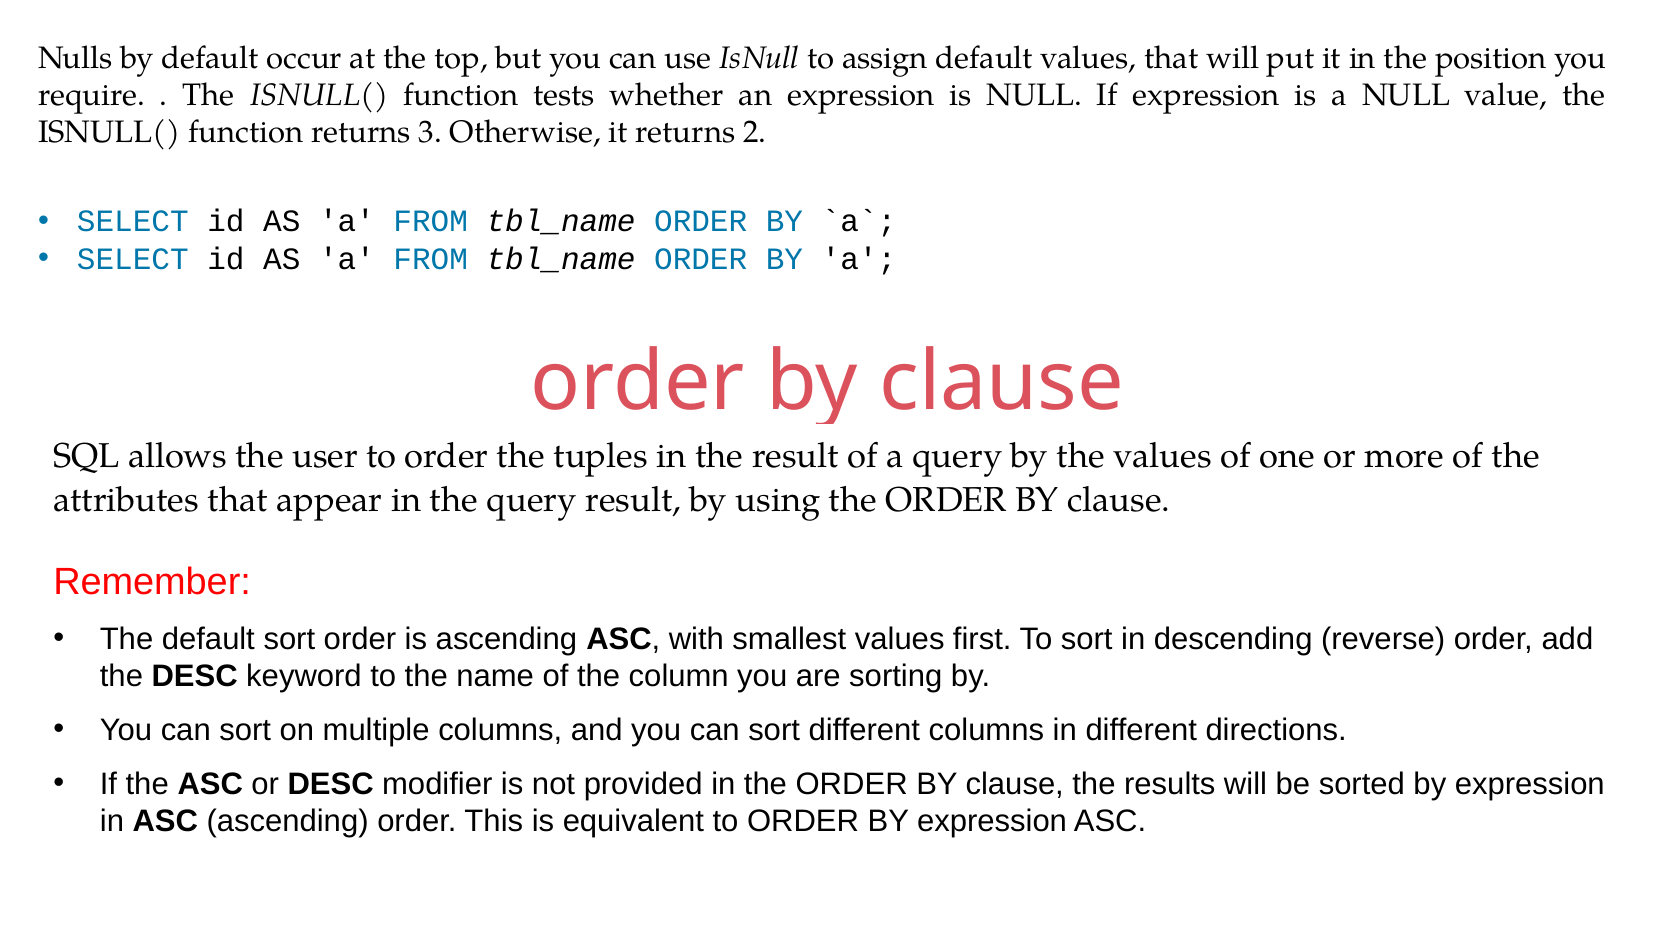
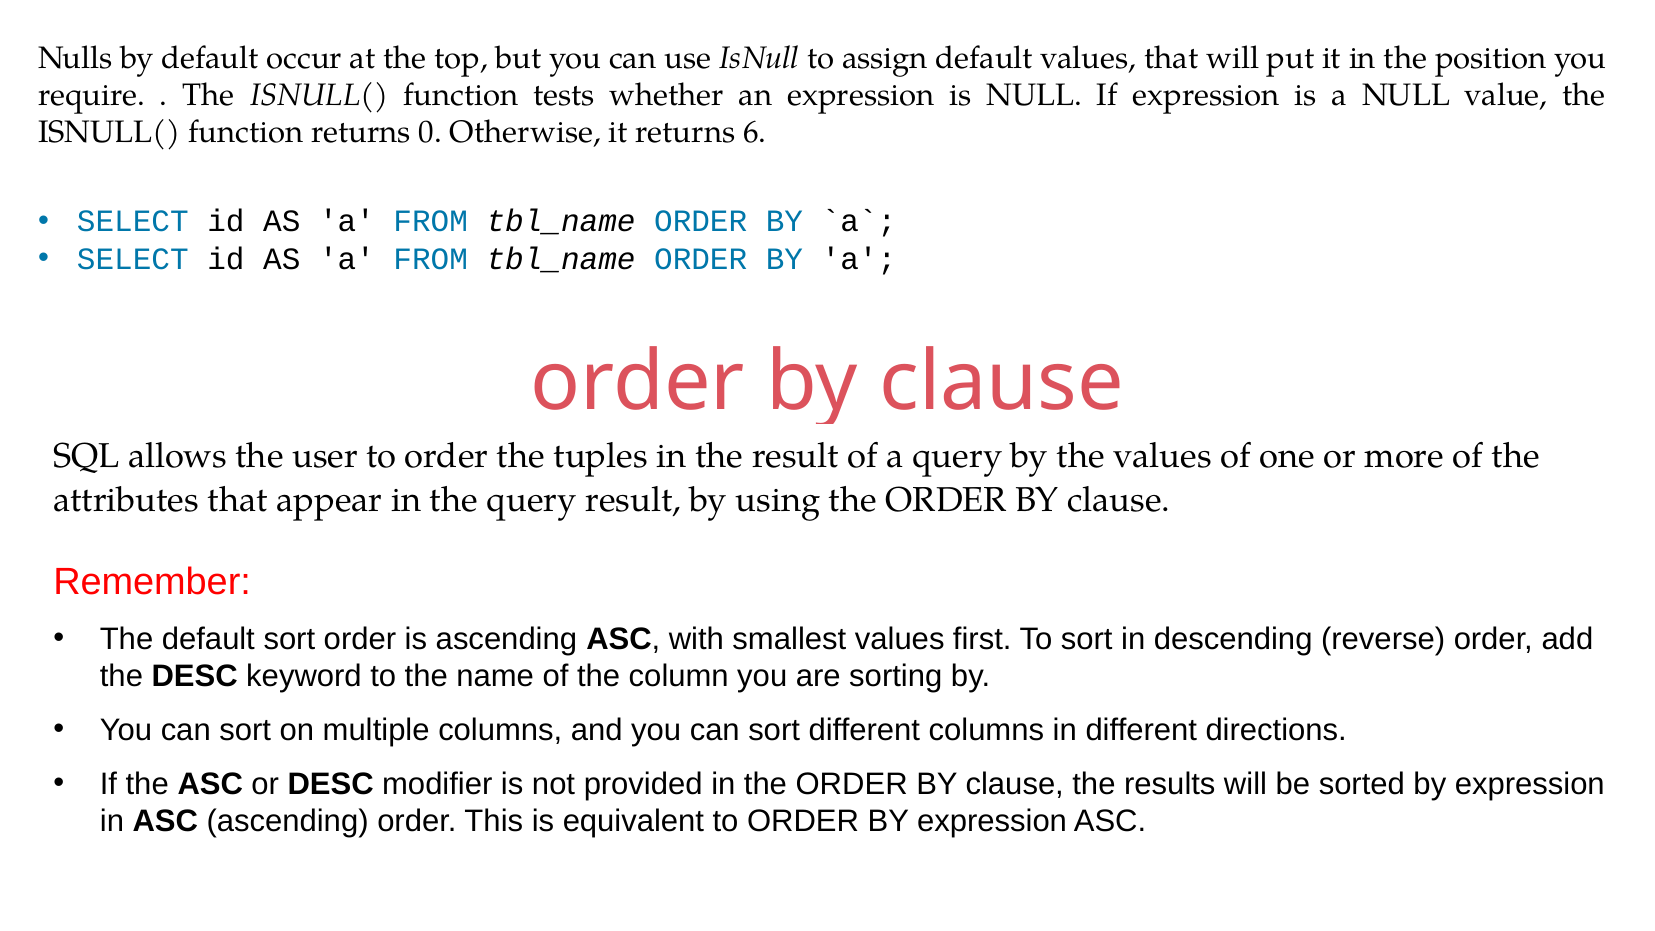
3: 3 -> 0 (430, 132)
2: 2 -> 6 (755, 132)
